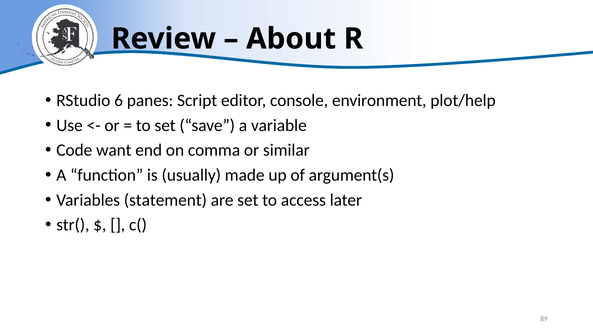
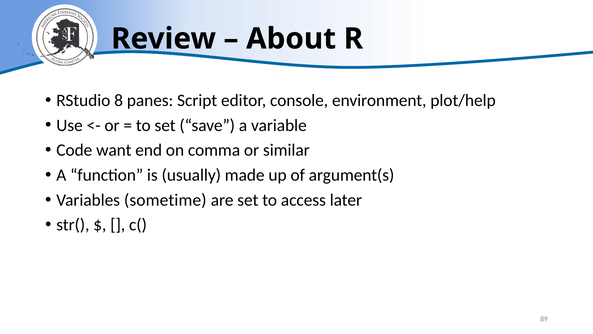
6: 6 -> 8 (119, 100)
statement: statement -> sometime (165, 200)
